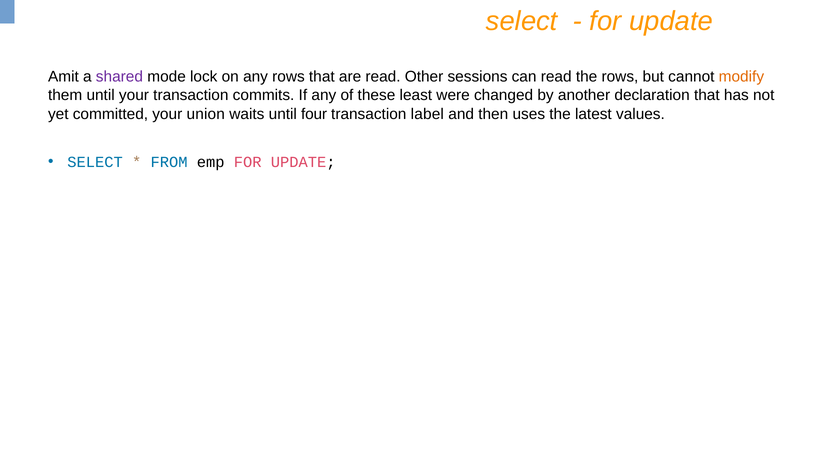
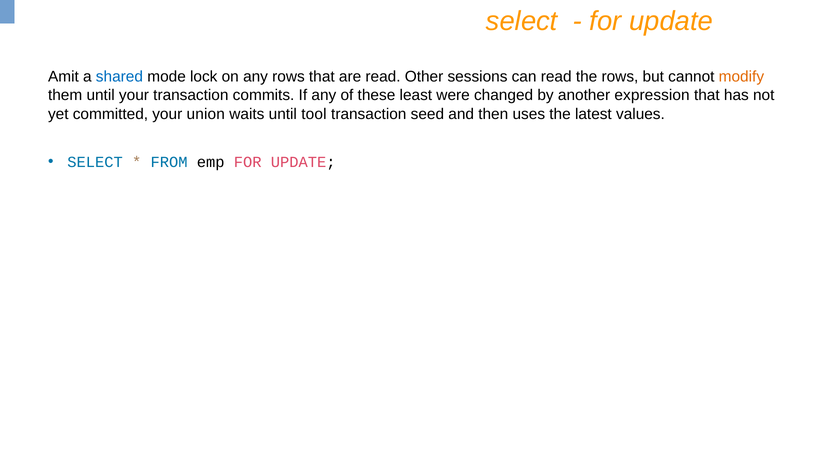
shared colour: purple -> blue (119, 77)
declaration: declaration -> expression (652, 95)
four: four -> tool (314, 114)
label: label -> seed (427, 114)
